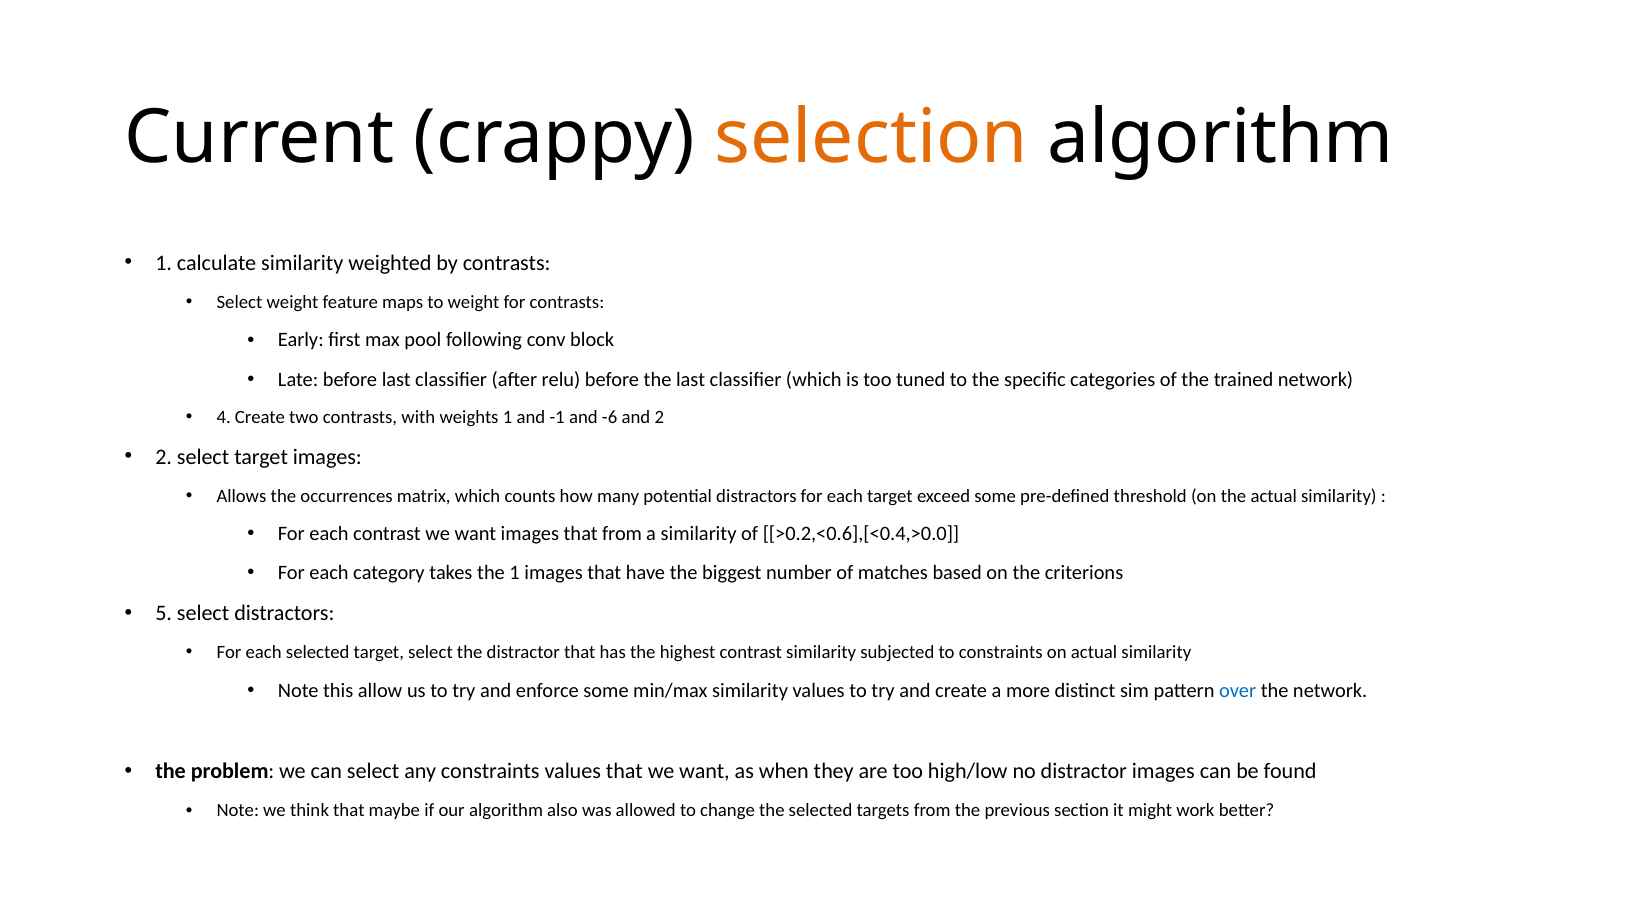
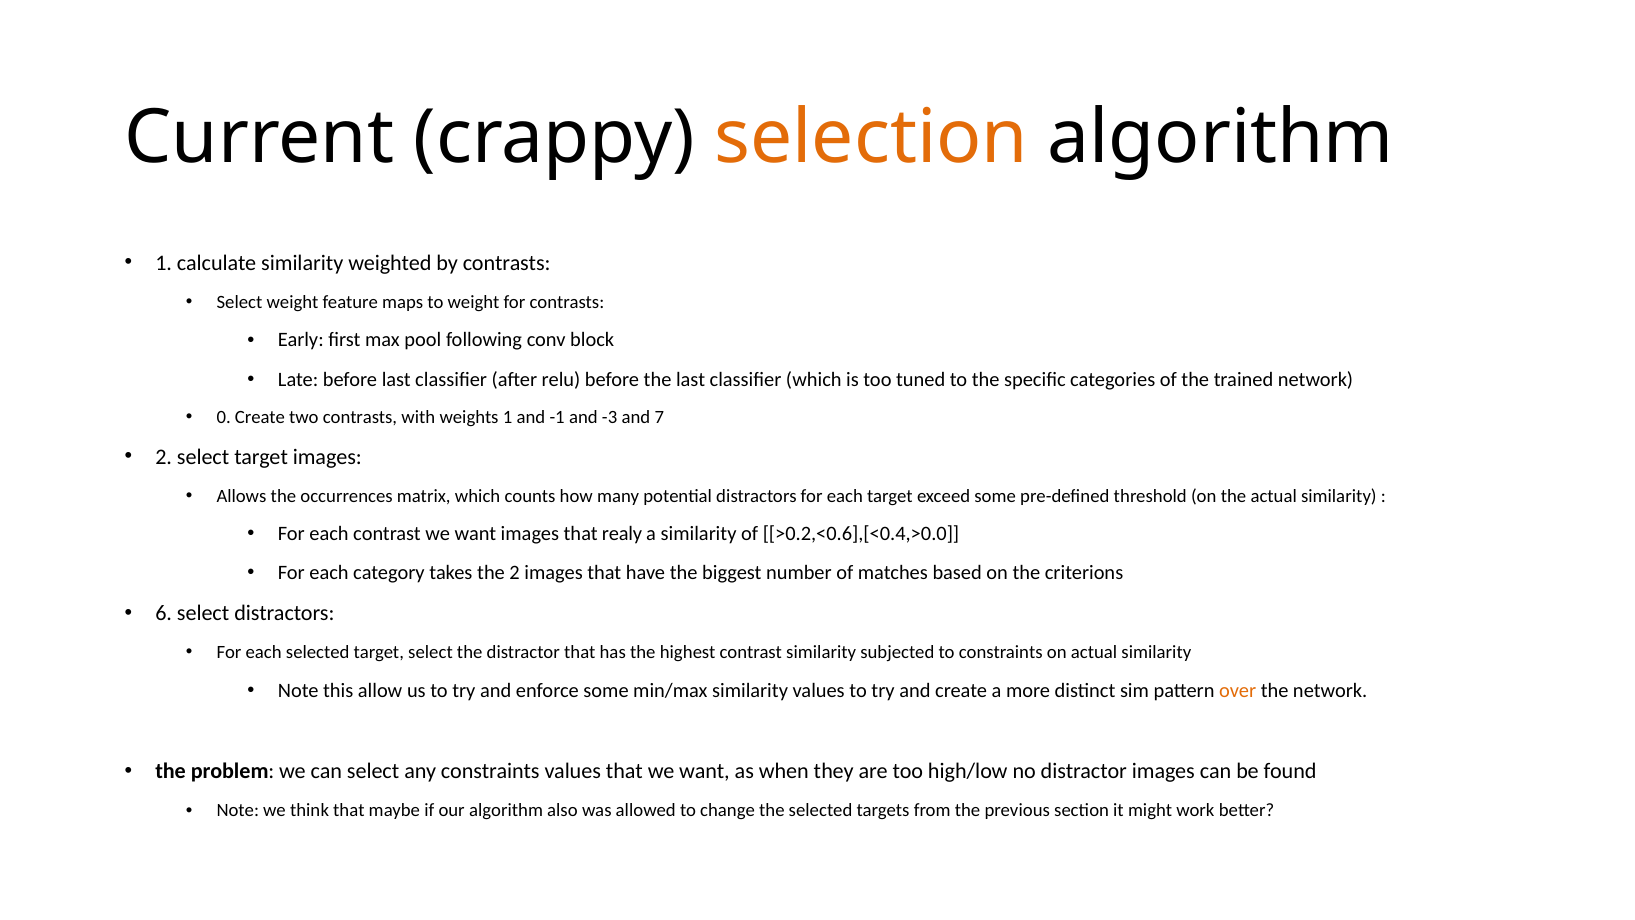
4: 4 -> 0 (224, 417)
-6: -6 -> -3 (610, 417)
and 2: 2 -> 7 (659, 417)
that from: from -> realy (622, 534)
the 1: 1 -> 2 (515, 573)
5: 5 -> 6 (164, 613)
over colour: blue -> orange (1238, 690)
